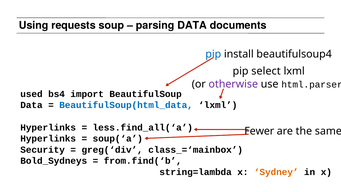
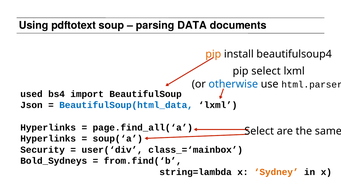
requests: requests -> pdftotext (74, 25)
pip colour: blue -> orange (213, 54)
otherwise colour: purple -> blue (233, 84)
Data: Data -> Json (31, 105)
less.find_all(‘a: less.find_all(‘a -> page.find_all(‘a (143, 127)
Fewer: Fewer -> Select (259, 131)
greg(‘div: greg(‘div -> user(‘div (112, 149)
